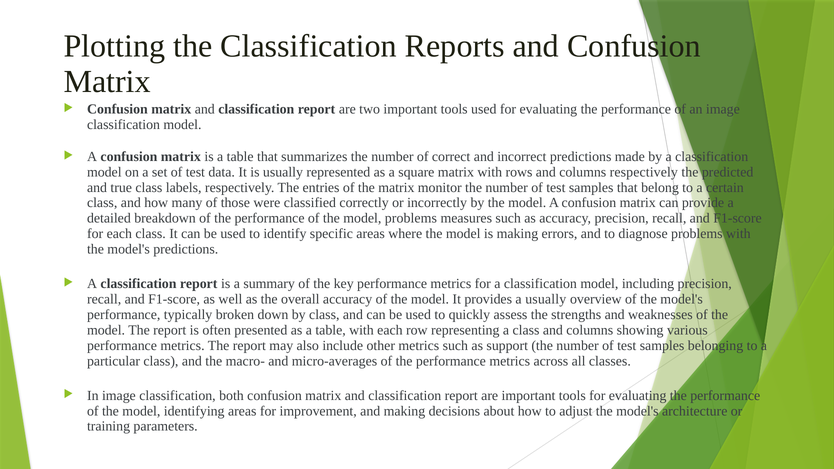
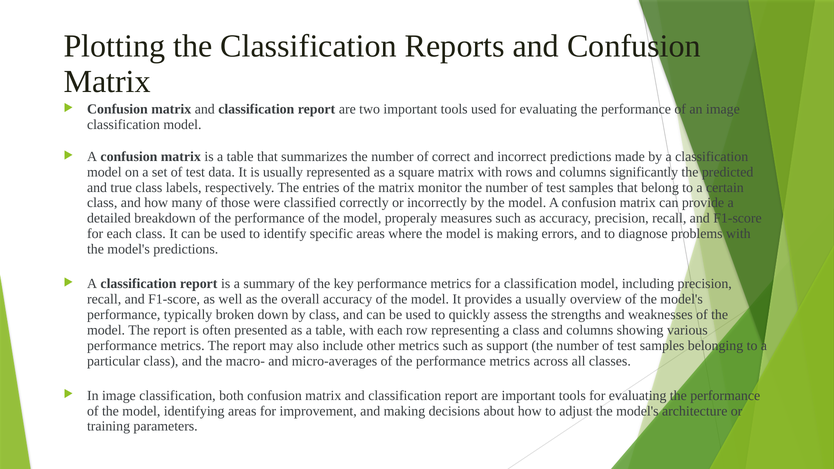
columns respectively: respectively -> significantly (644, 172)
model problems: problems -> properaly (411, 218)
